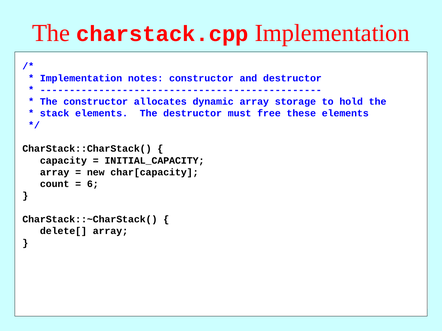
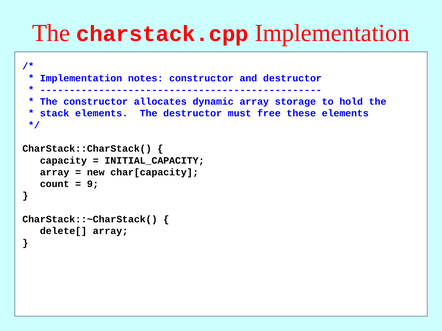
6: 6 -> 9 (93, 184)
